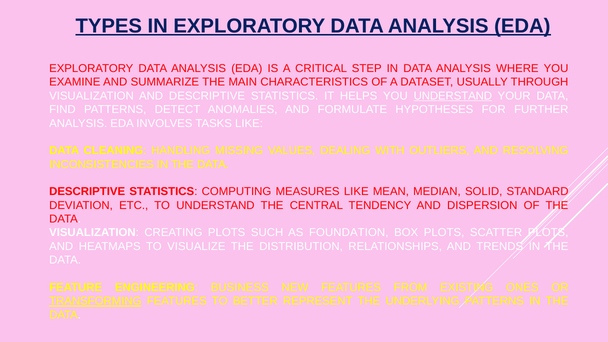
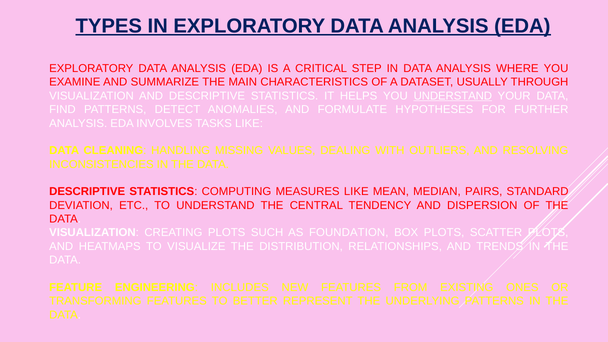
SOLID: SOLID -> PAIRS (484, 192)
BUSINESS: BUSINESS -> INCLUDES (240, 287)
TRANSFORMING underline: present -> none (95, 301)
